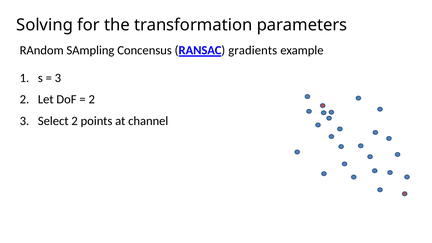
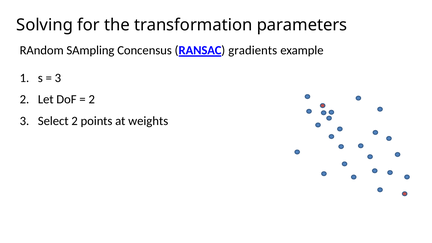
channel: channel -> weights (148, 121)
